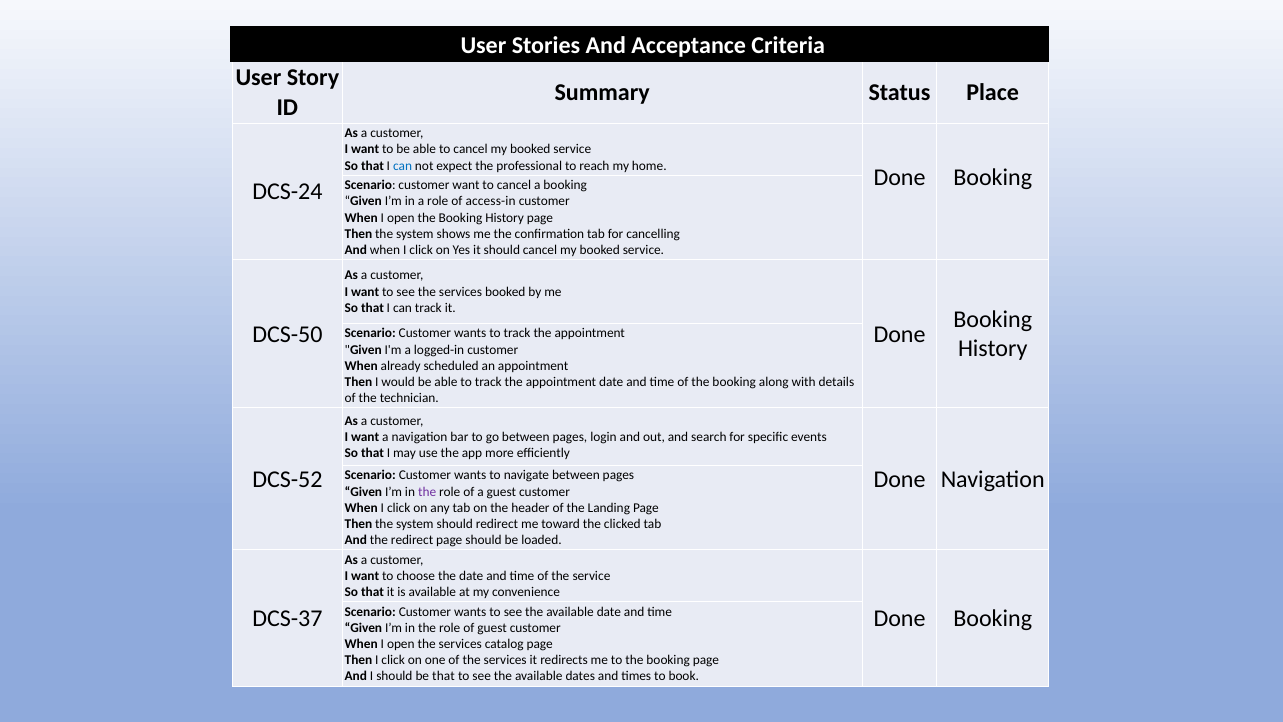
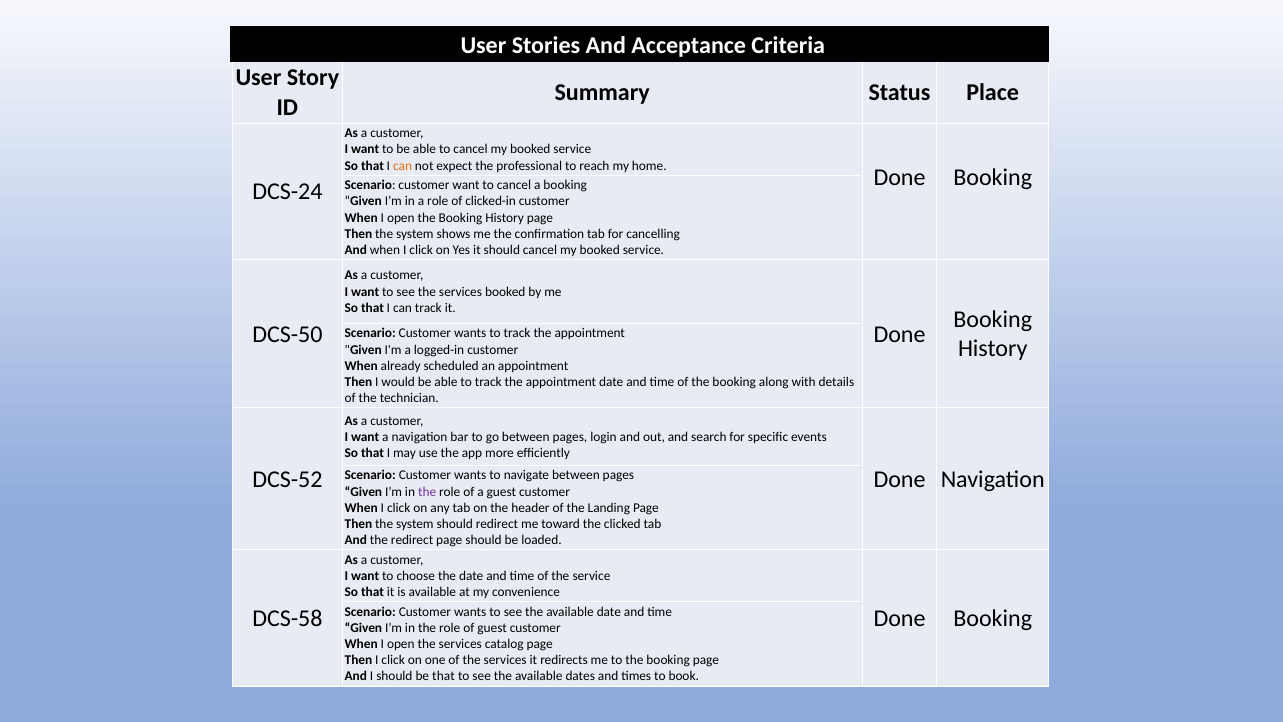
can colour: blue -> orange (403, 166)
access-in: access-in -> clicked-in (491, 201)
DCS-37: DCS-37 -> DCS-58 (287, 618)
